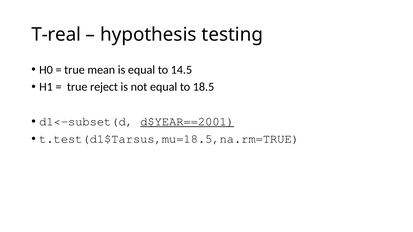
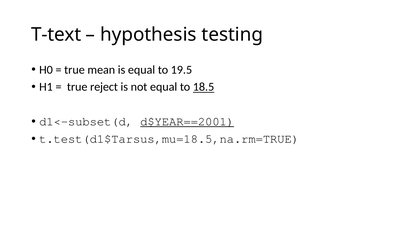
T-real: T-real -> T-text (56, 35)
14.5: 14.5 -> 19.5 (181, 70)
18.5 underline: none -> present (204, 87)
